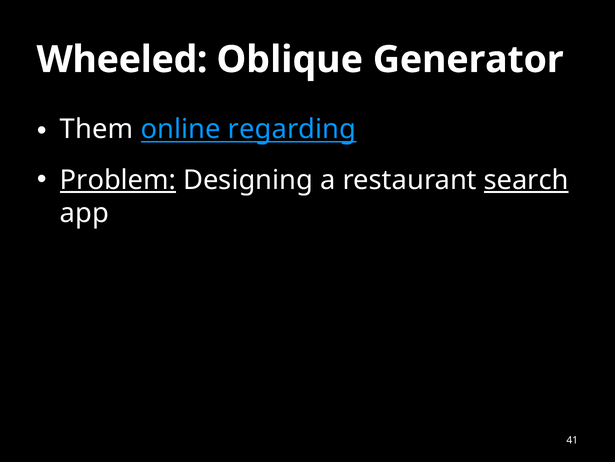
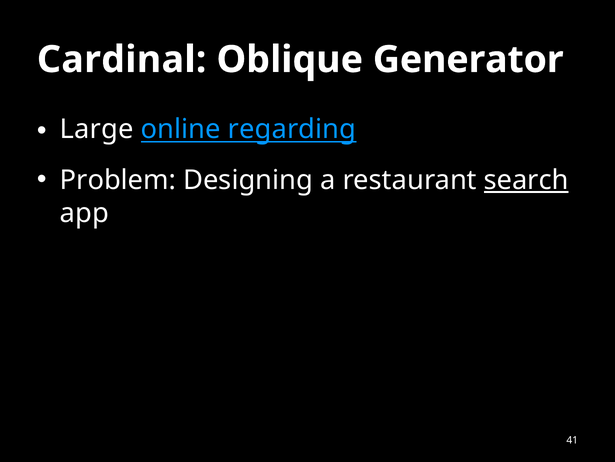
Wheeled: Wheeled -> Cardinal (122, 60)
Them: Them -> Large (97, 129)
Problem underline: present -> none (118, 180)
